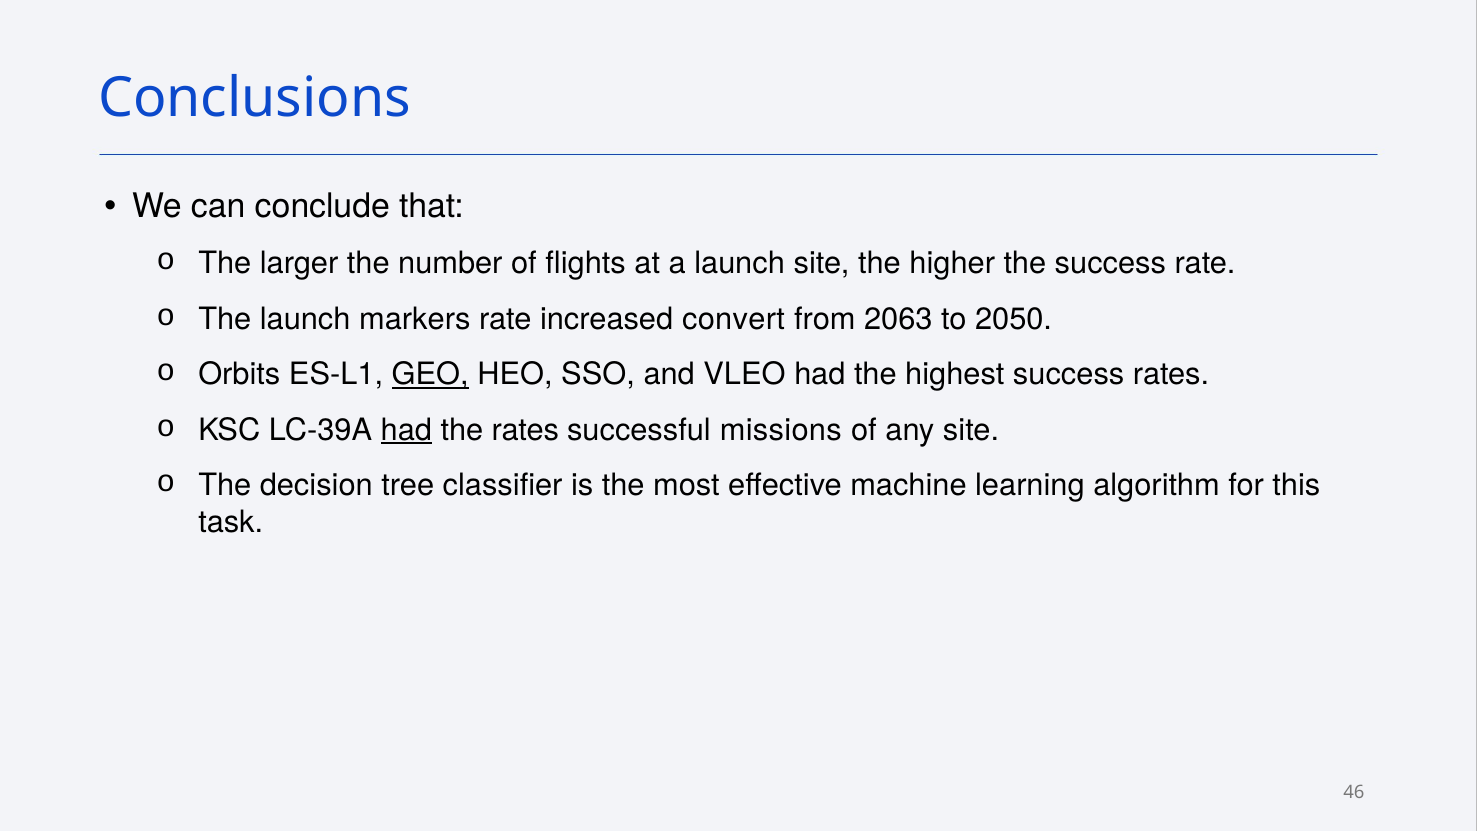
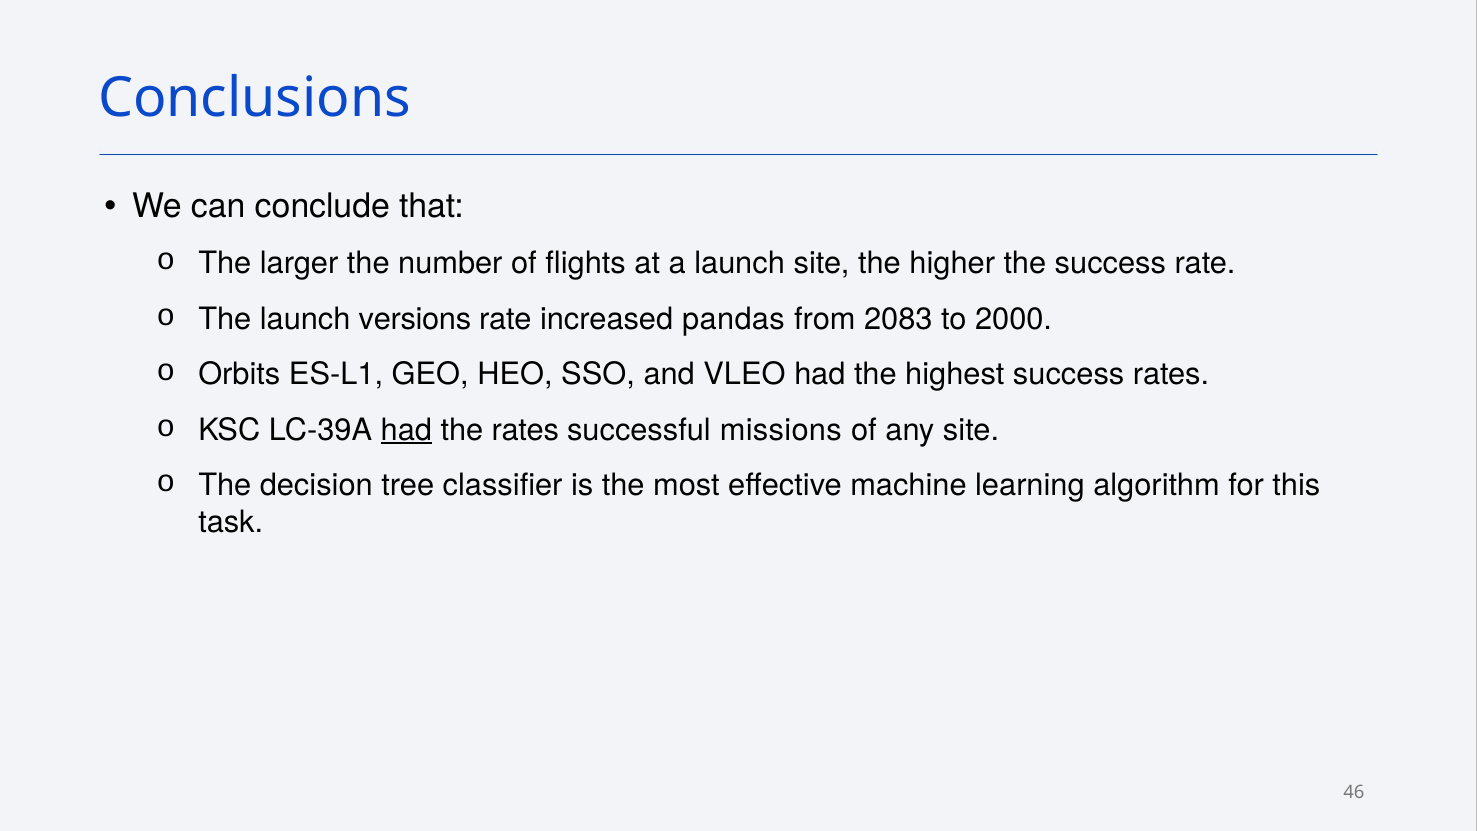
markers: markers -> versions (415, 319)
convert: convert -> pandas (734, 319)
2063: 2063 -> 2083 (898, 319)
2050: 2050 -> 2000 (1014, 319)
GEO underline: present -> none (430, 375)
